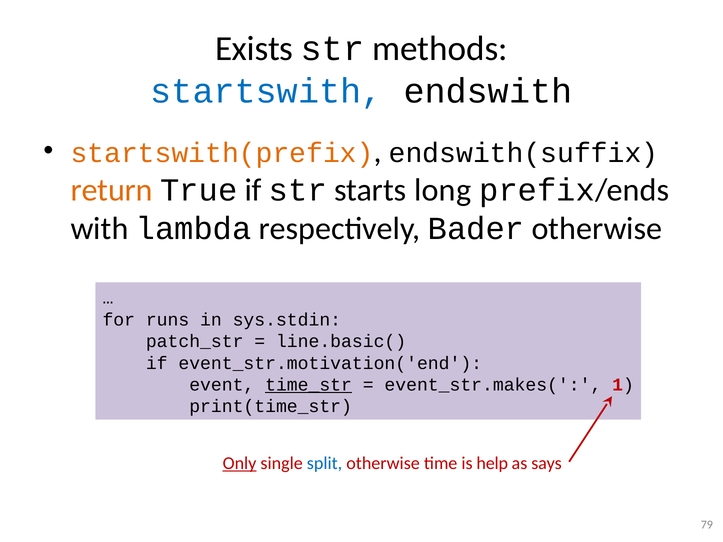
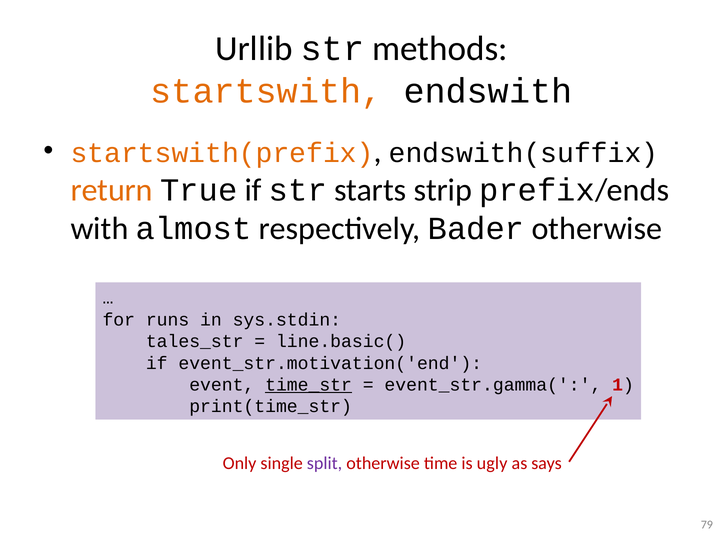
Exists: Exists -> Urllib (254, 49)
startswith colour: blue -> orange (266, 91)
long: long -> strip (443, 190)
lambda: lambda -> almost (194, 229)
patch_str: patch_str -> tales_str (195, 342)
event_str.makes(: event_str.makes( -> event_str.gamma( (493, 385)
Only underline: present -> none (240, 463)
split colour: blue -> purple (325, 463)
help: help -> ugly (492, 463)
